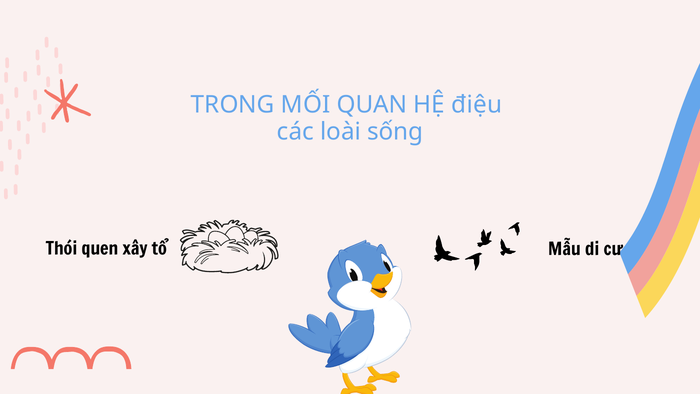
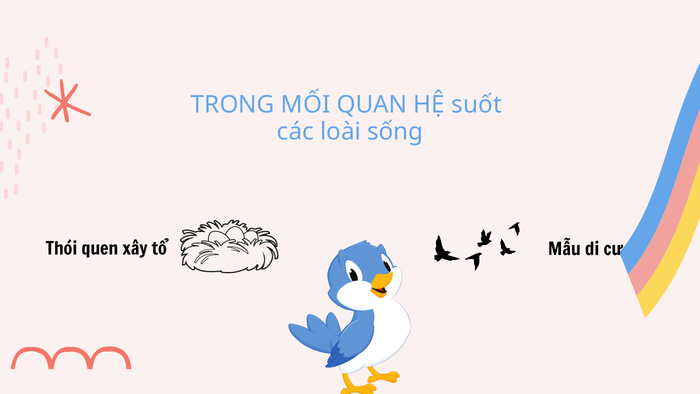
điệu: điệu -> suốt (477, 105)
